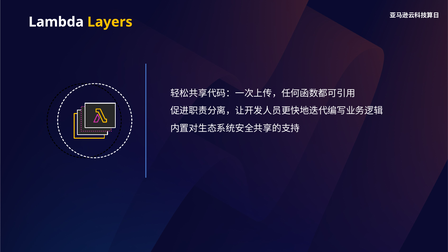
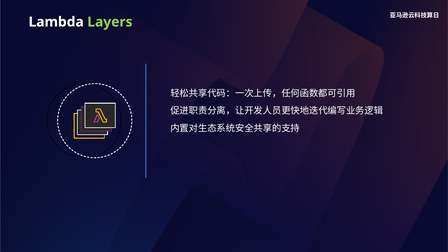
Layers colour: yellow -> light green (110, 22)
